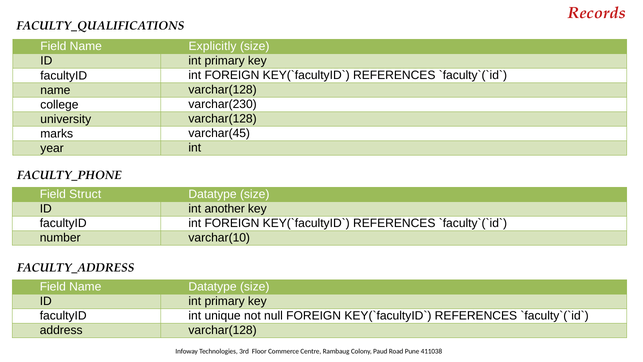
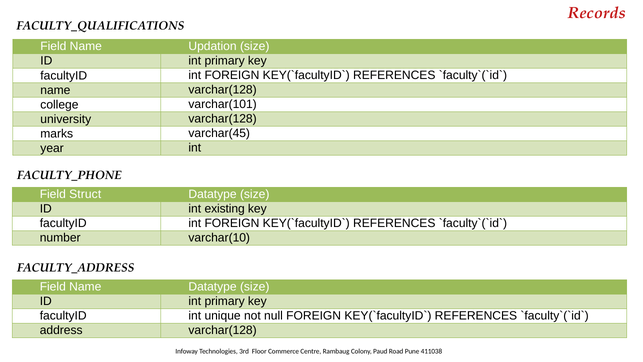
Explicitly: Explicitly -> Updation (213, 46)
varchar(230: varchar(230 -> varchar(101 (223, 104)
another: another -> existing (225, 209)
